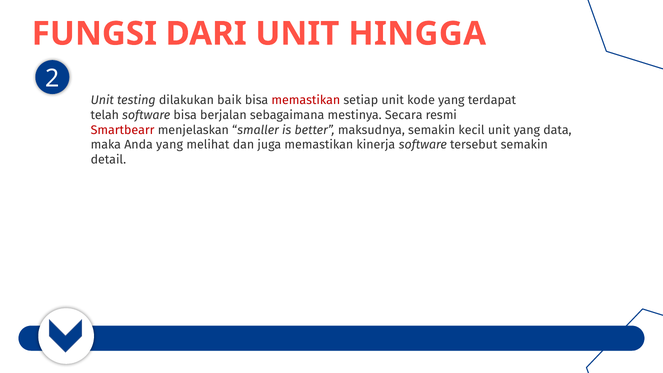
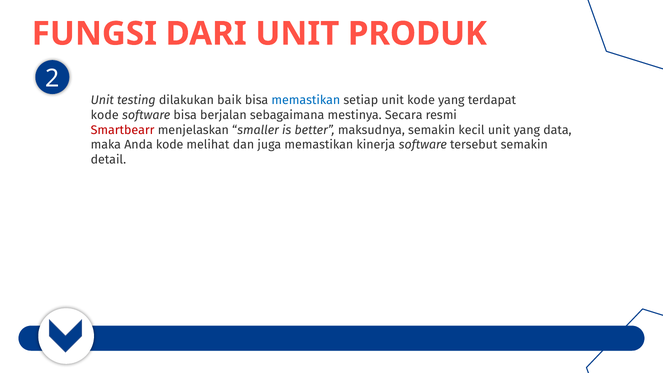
HINGGA: HINGGA -> PRODUK (417, 34)
memastikan colour: red -> blue (306, 100)
telah: telah -> kode (105, 115)
Anda yang: yang -> kode (170, 145)
